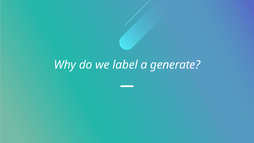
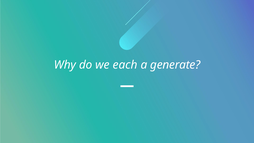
label: label -> each (125, 65)
